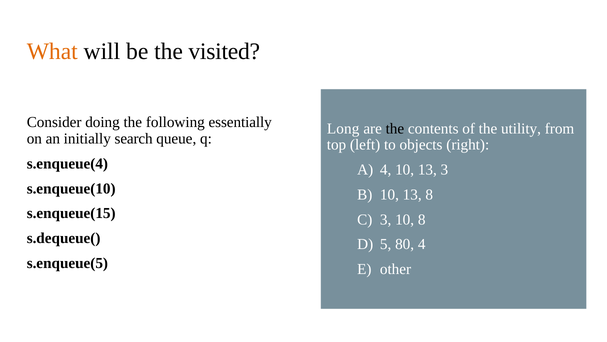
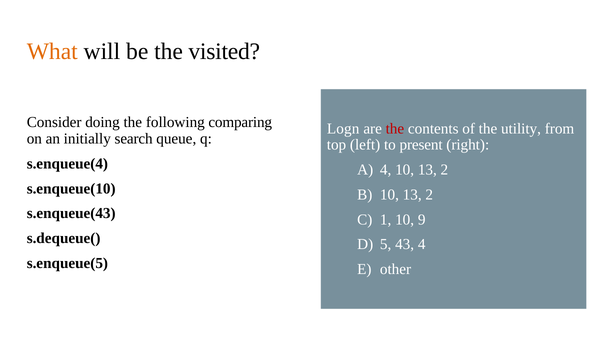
essentially: essentially -> comparing (240, 122)
Long: Long -> Logn (343, 128)
the colour: black -> red (395, 128)
objects: objects -> present (421, 145)
4 10 13 3: 3 -> 2 (444, 170)
8: 8 -> 2 (429, 194)
s.enqueue(15: s.enqueue(15 -> s.enqueue(43 (71, 213)
3: 3 -> 1 (386, 219)
10 8: 8 -> 9 (422, 219)
80: 80 -> 43 (405, 244)
